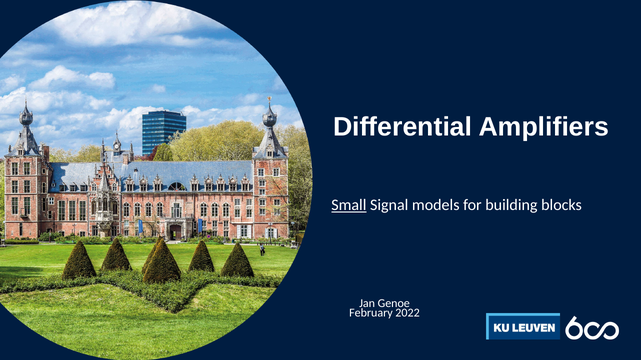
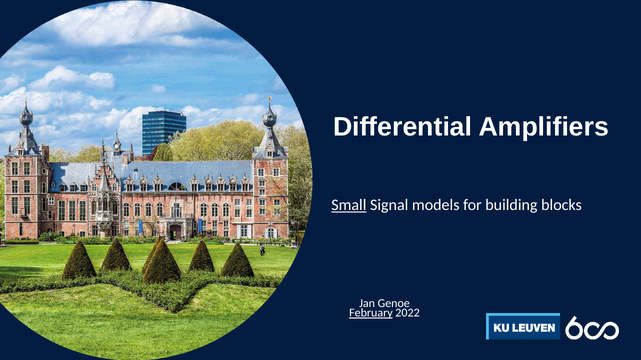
February underline: none -> present (371, 313)
